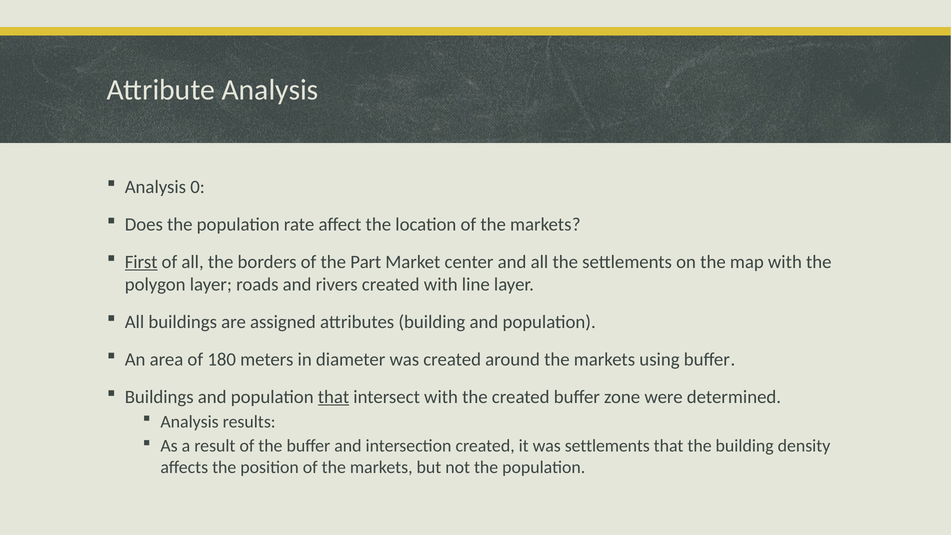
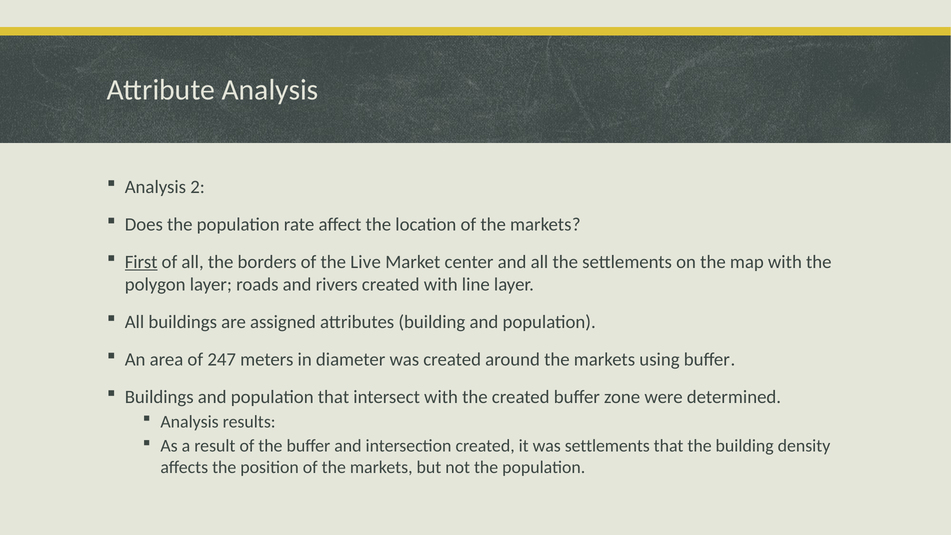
0: 0 -> 2 (198, 187)
Part: Part -> Live (366, 262)
180: 180 -> 247 (222, 359)
that underline: present -> none (334, 397)
